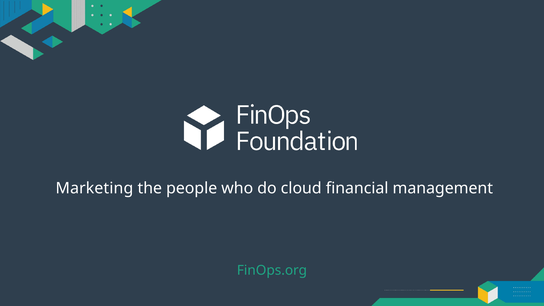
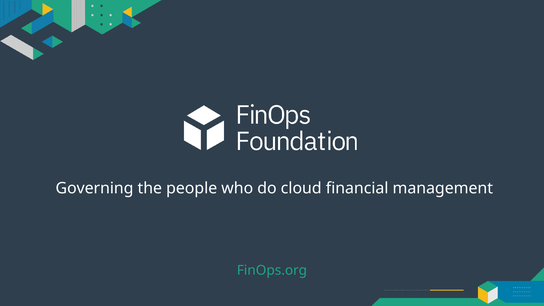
Marketing: Marketing -> Governing (95, 188)
